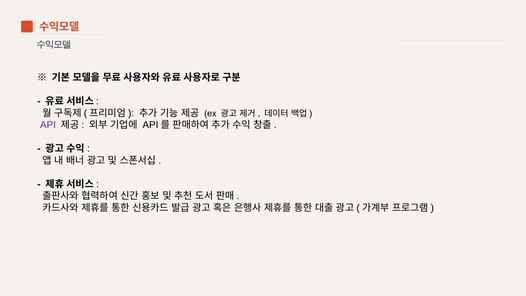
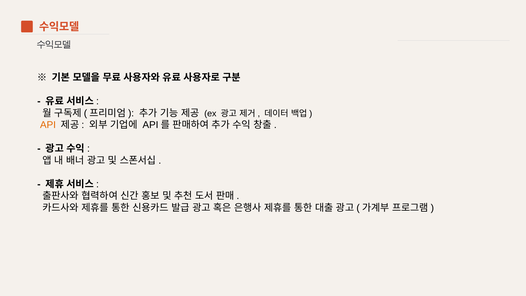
API colour: purple -> orange (48, 125)
